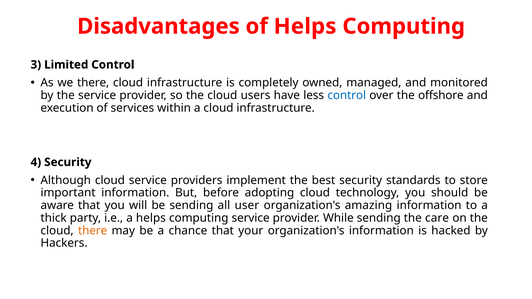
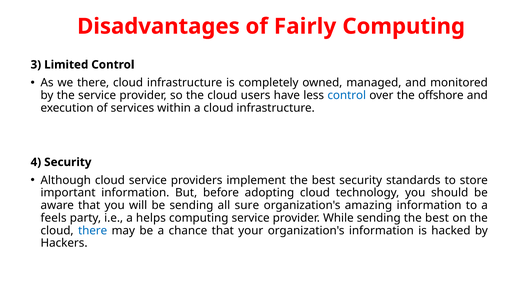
of Helps: Helps -> Fairly (305, 26)
user: user -> sure (247, 206)
thick: thick -> feels (54, 218)
sending the care: care -> best (437, 218)
there colour: orange -> blue (93, 231)
